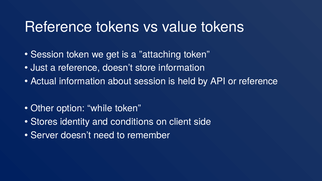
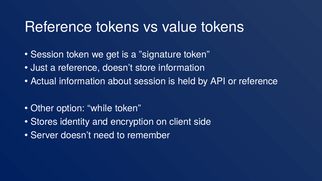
”attaching: ”attaching -> ”signature (160, 54)
conditions: conditions -> encryption (132, 122)
